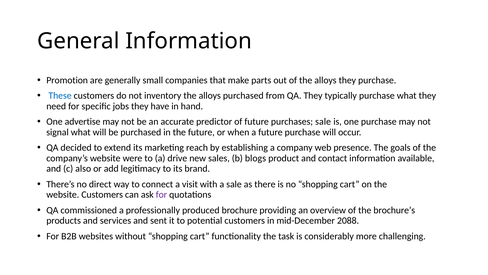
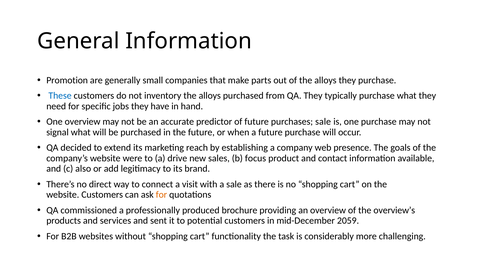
One advertise: advertise -> overview (83, 122)
blogs: blogs -> focus (256, 158)
for colour: purple -> orange (161, 194)
brochure’s: brochure’s -> overview’s (394, 210)
2088: 2088 -> 2059 (348, 220)
